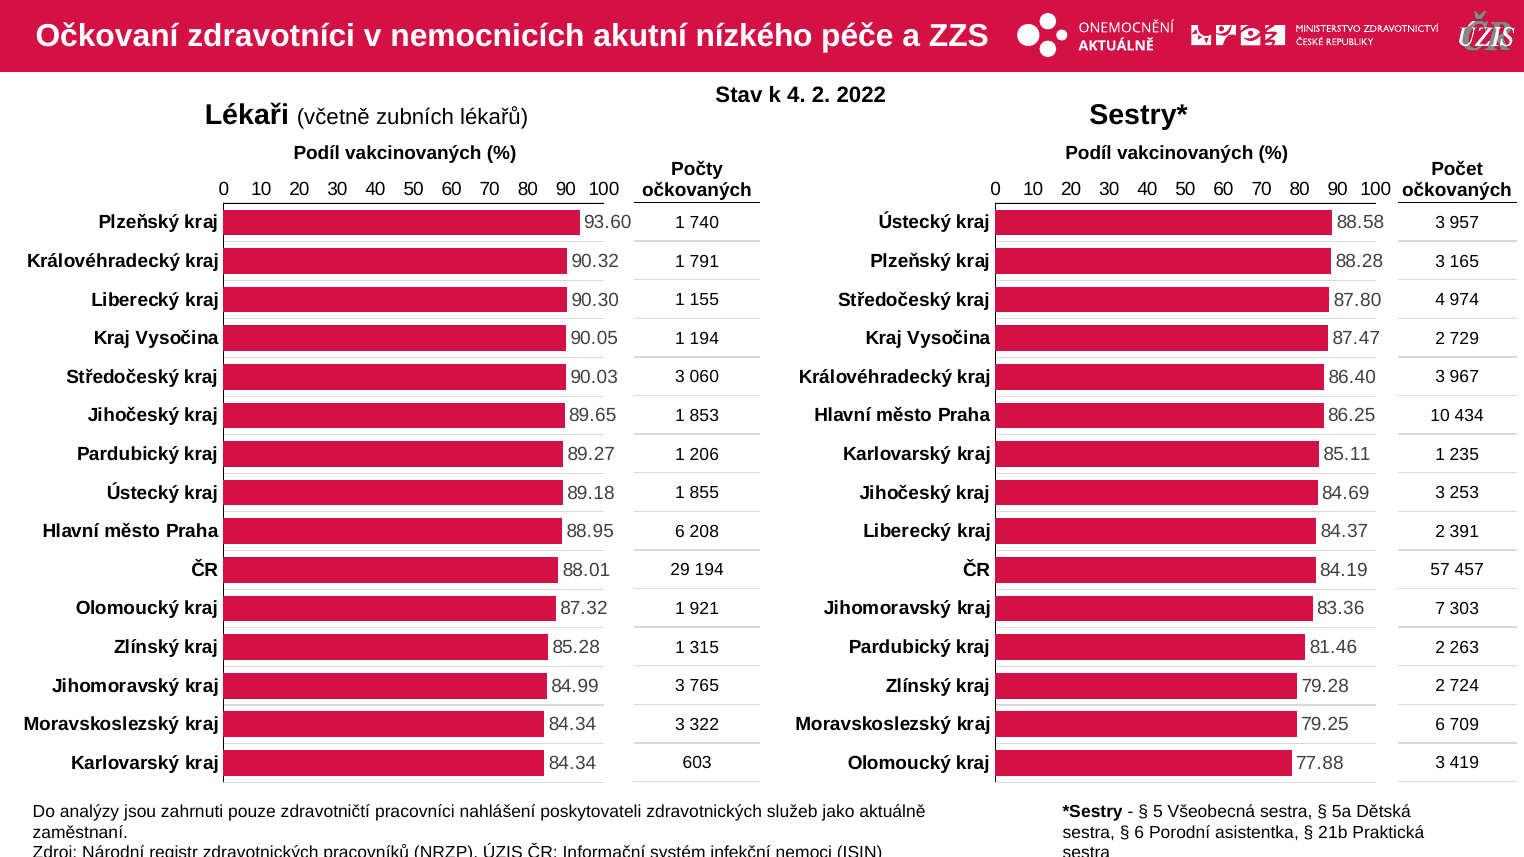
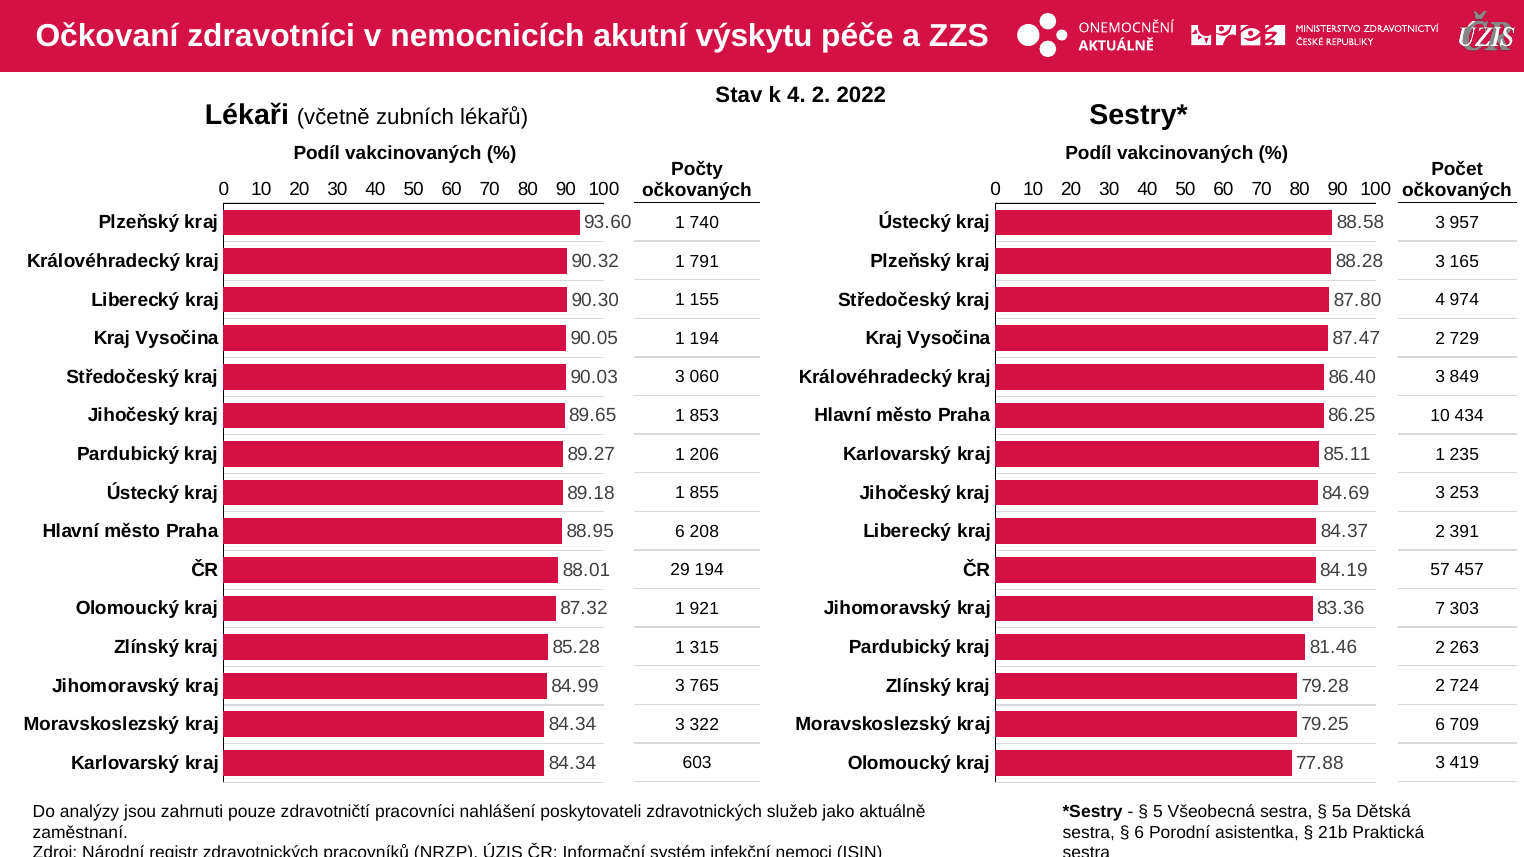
nízkého: nízkého -> výskytu (754, 36)
967: 967 -> 849 (1464, 377)
